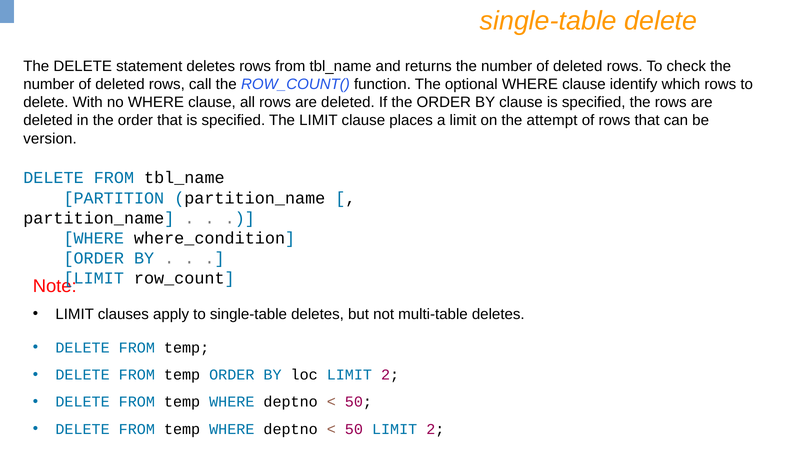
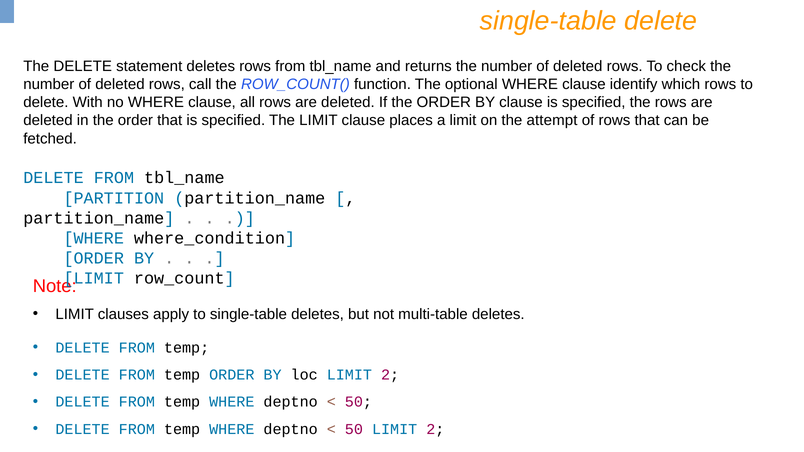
version: version -> fetched (50, 139)
